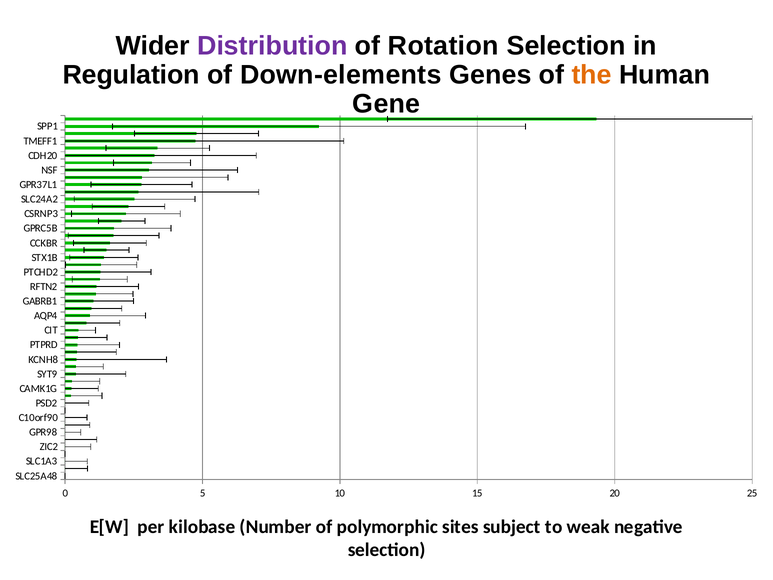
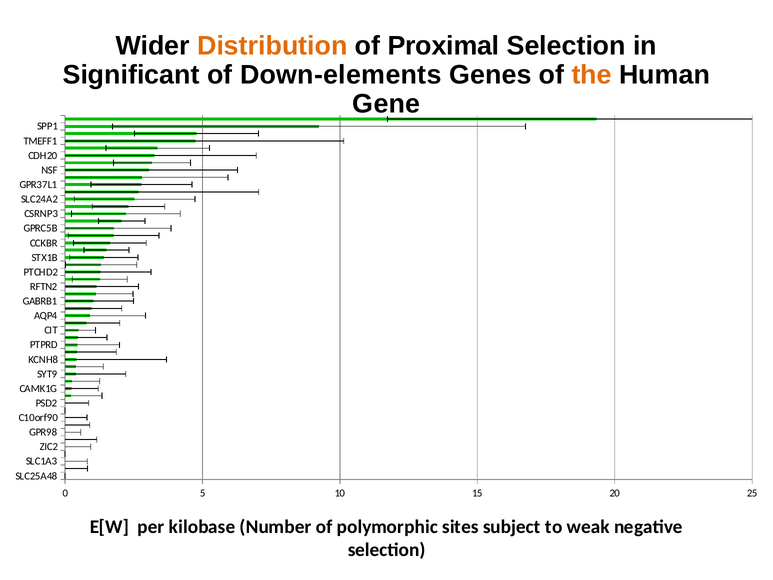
Distribution colour: purple -> orange (272, 46)
Rotation: Rotation -> Proximal (443, 46)
Regulation: Regulation -> Significant (131, 75)
